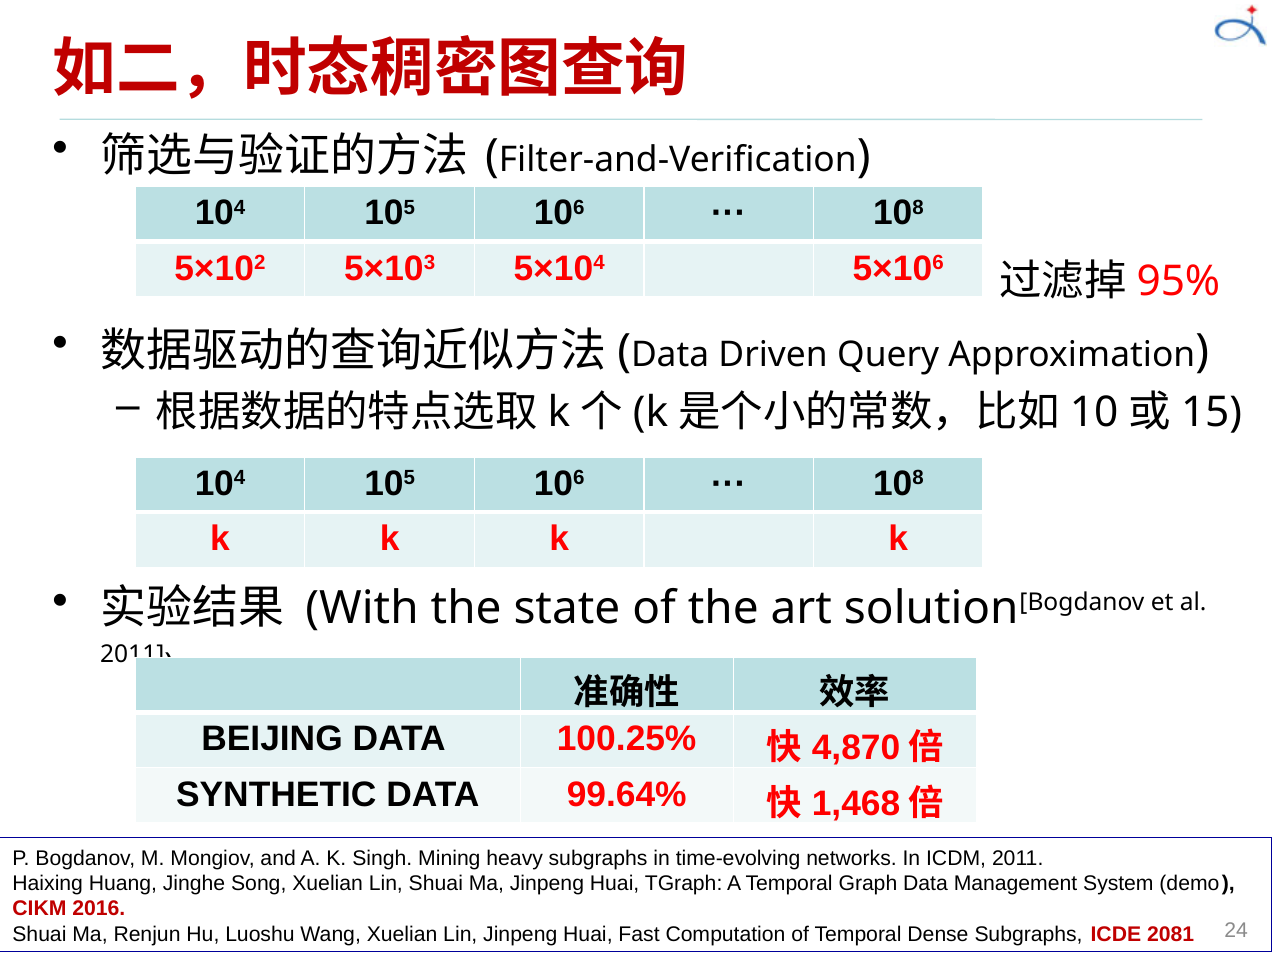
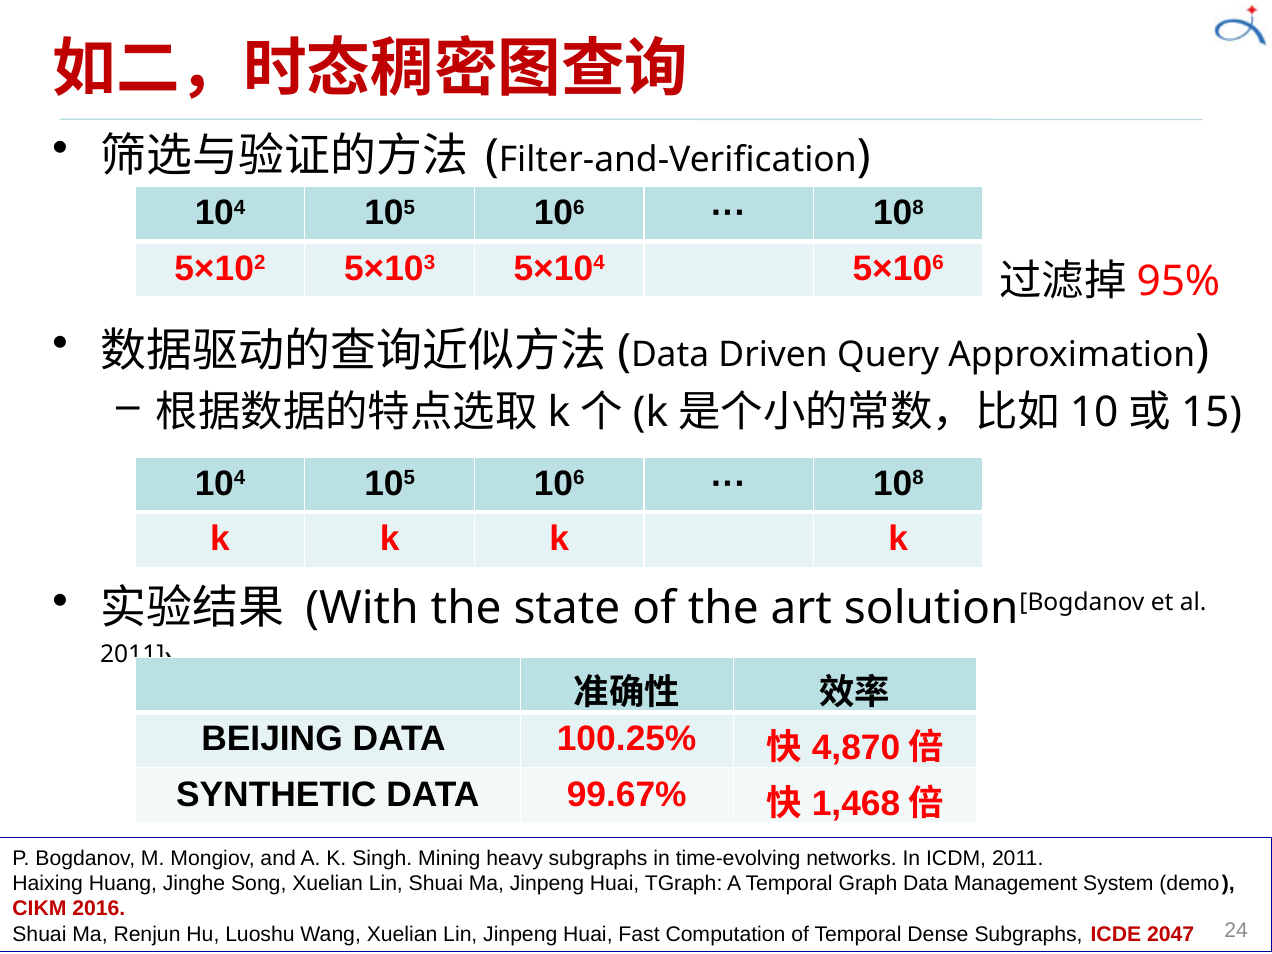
99.64%: 99.64% -> 99.67% (627, 794)
2081: 2081 -> 2047 (1171, 934)
